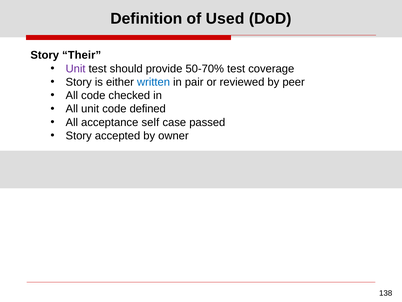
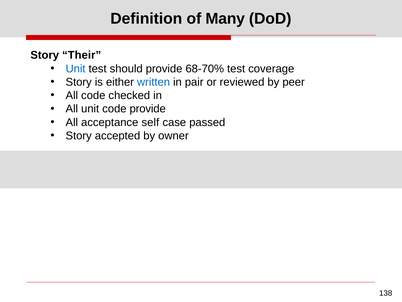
Used: Used -> Many (225, 19)
Unit colour: purple -> blue (76, 69)
50-70%: 50-70% -> 68-70% (205, 69)
code defined: defined -> provide (148, 109)
